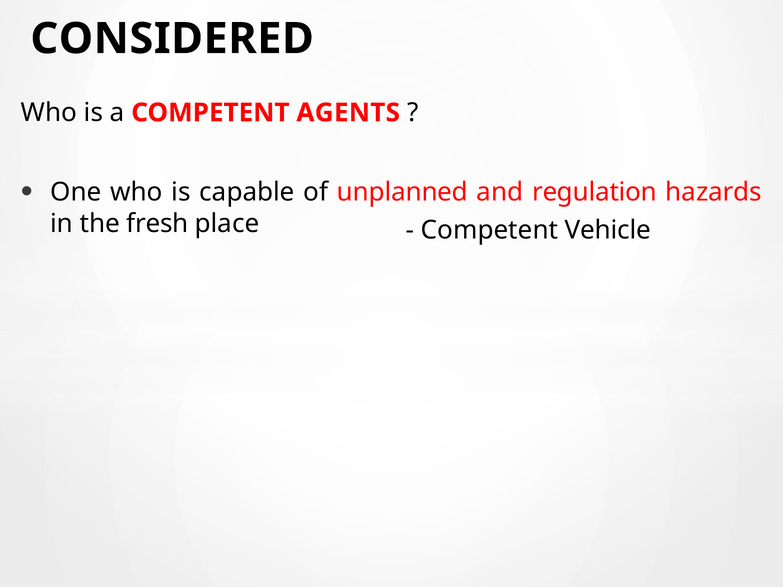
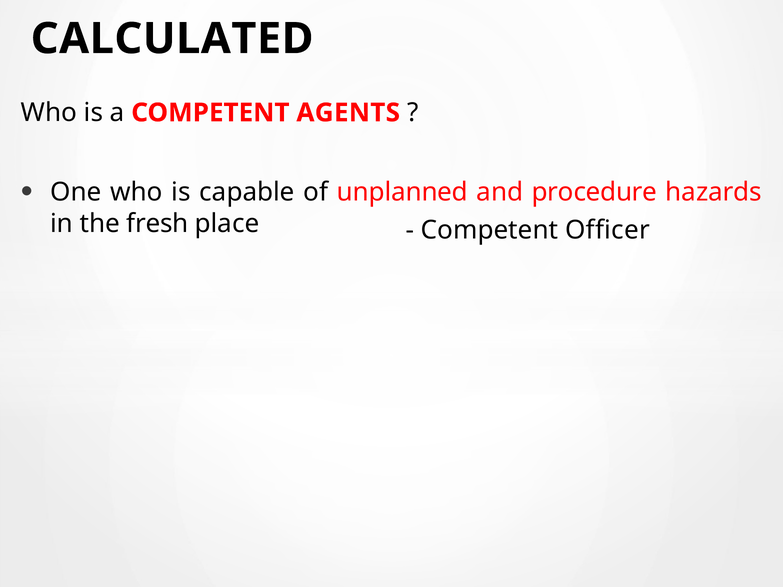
CONSIDERED: CONSIDERED -> CALCULATED (172, 39)
regulation: regulation -> procedure (594, 192)
Vehicle: Vehicle -> Officer (608, 230)
